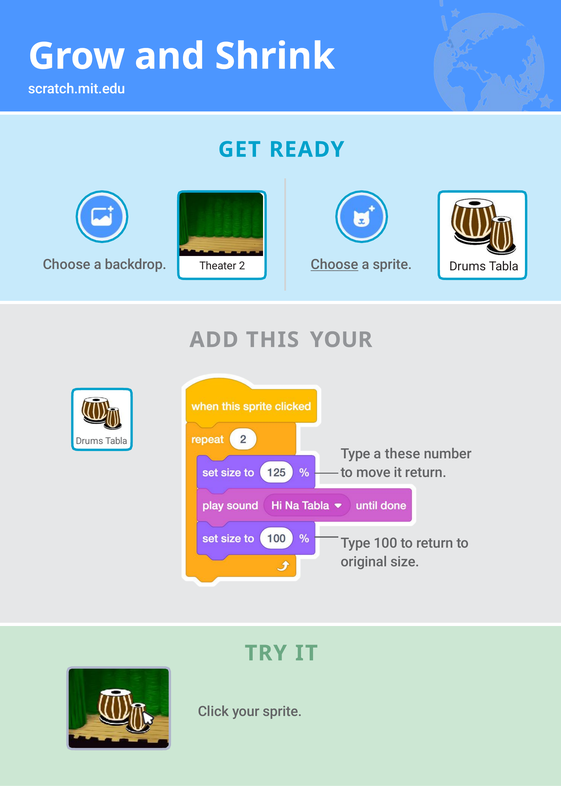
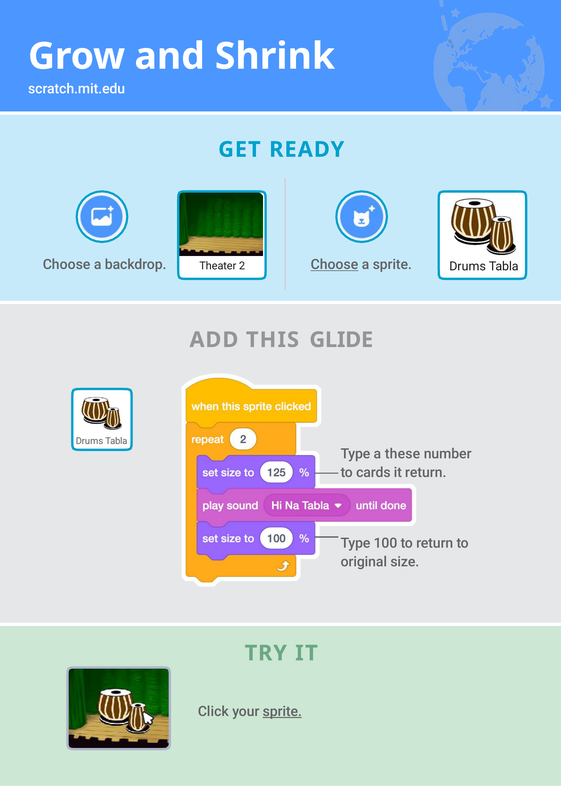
THIS YOUR: YOUR -> GLIDE (341, 340)
move: move -> cards (373, 472)
sprite underline: none -> present (282, 711)
